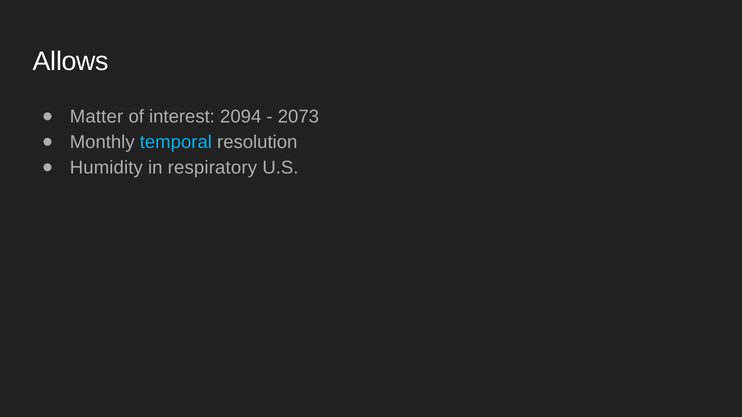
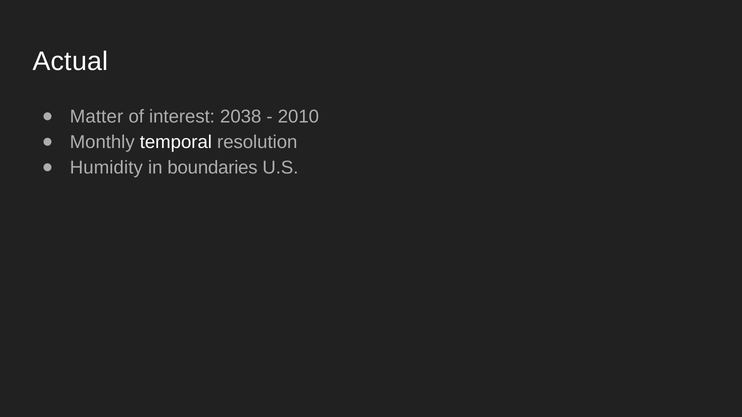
Allows: Allows -> Actual (71, 61)
2094: 2094 -> 2038 (241, 117)
2073: 2073 -> 2010 (298, 117)
temporal colour: light blue -> white (176, 142)
respiratory: respiratory -> boundaries (213, 168)
